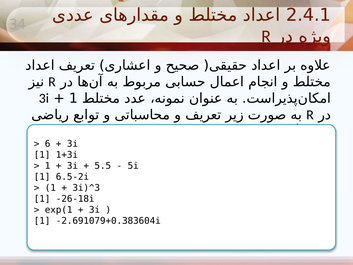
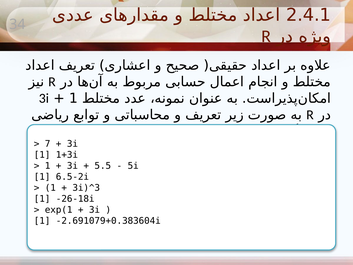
6: 6 -> 7 (48, 144)
